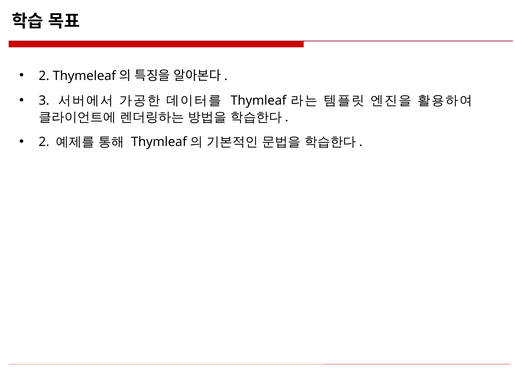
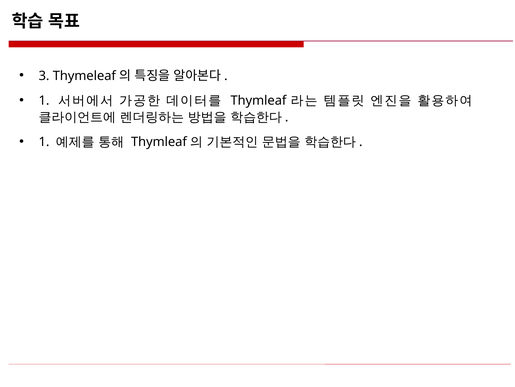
2: 2 -> 3 (44, 76)
3: 3 -> 1 (44, 100)
2: 2 -> 1 (44, 142)
